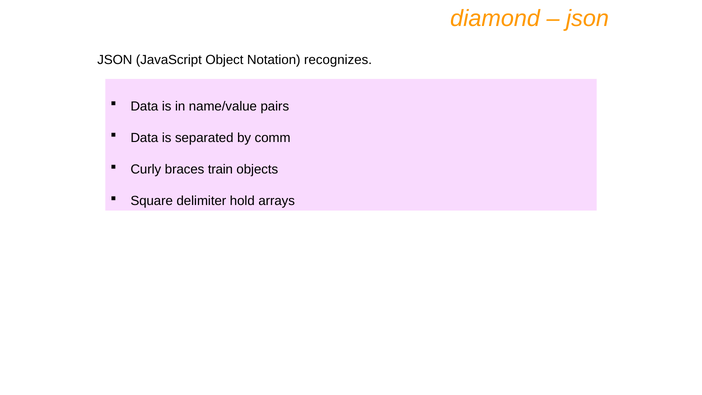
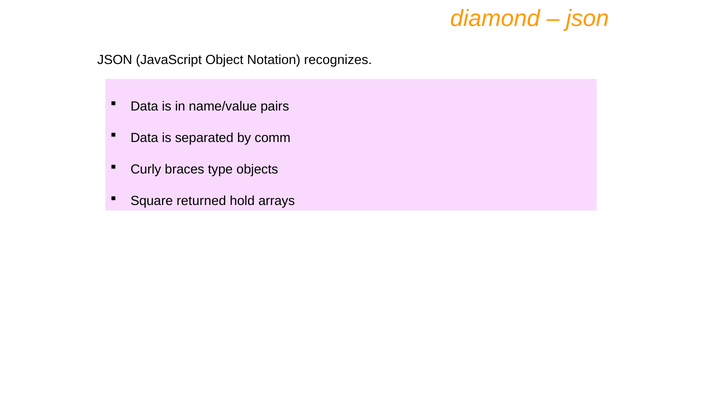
train: train -> type (220, 169)
delimiter: delimiter -> returned (201, 201)
